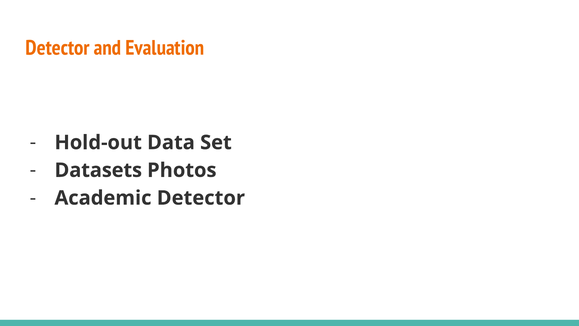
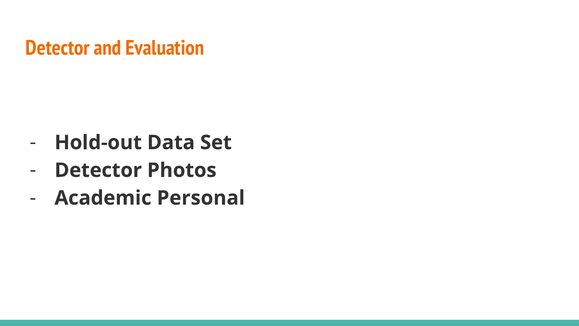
Datasets: Datasets -> Detector (98, 170)
Academic Detector: Detector -> Personal (201, 198)
